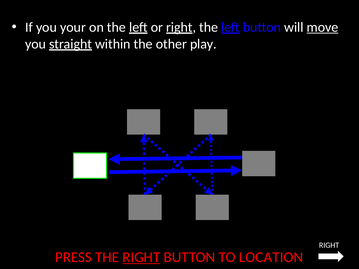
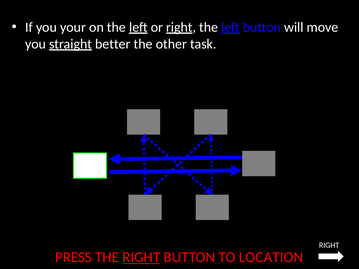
move underline: present -> none (323, 27)
within: within -> better (113, 44)
play: play -> task (203, 44)
